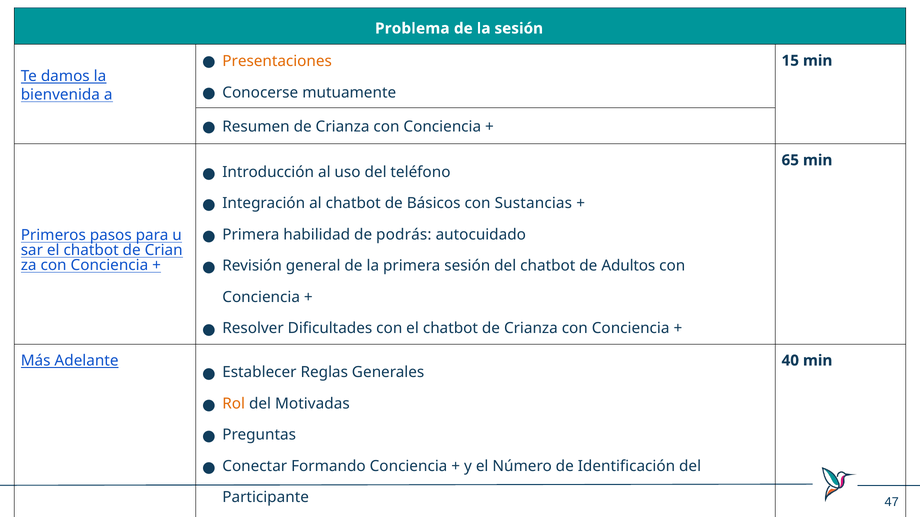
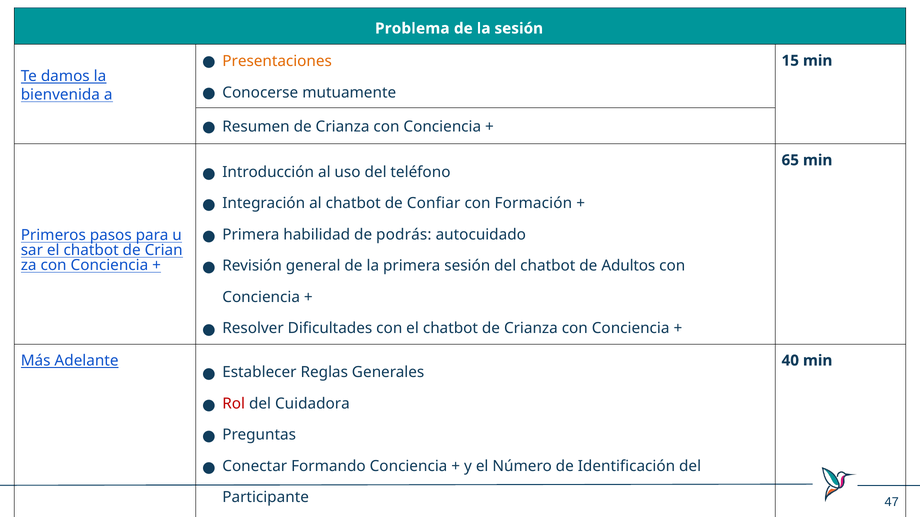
Básicos: Básicos -> Confiar (434, 203)
Sustancias: Sustancias -> Formación (533, 203)
Rol colour: orange -> red (234, 404)
Motivadas: Motivadas -> Cuidadora (312, 404)
